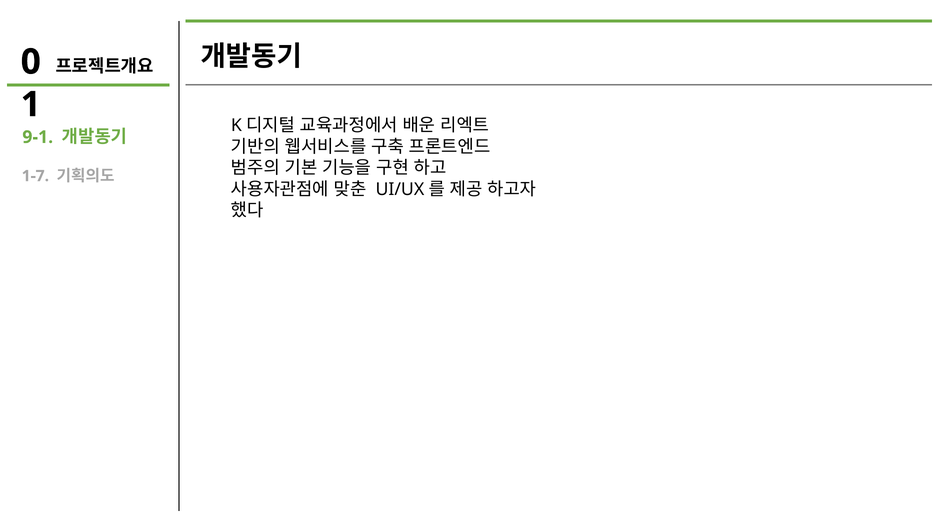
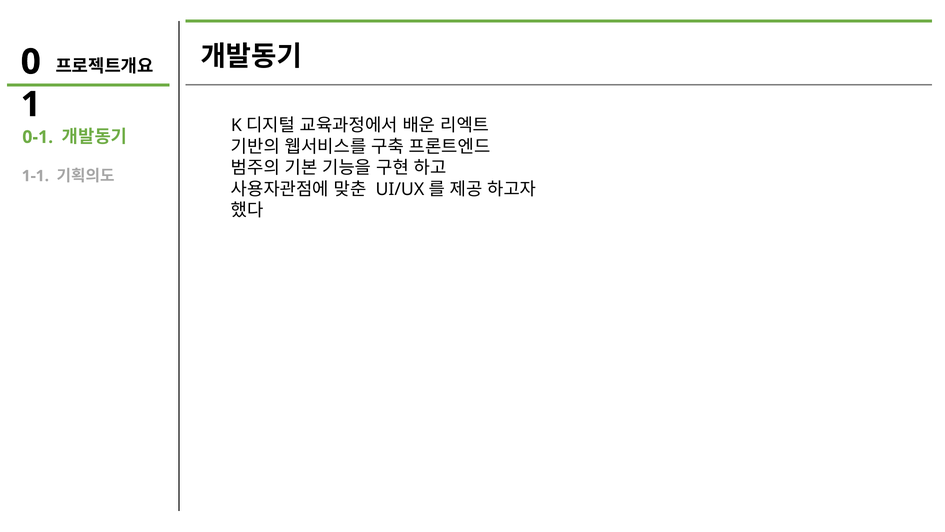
9-1: 9-1 -> 0-1 (38, 137)
1-7: 1-7 -> 1-1 (35, 176)
